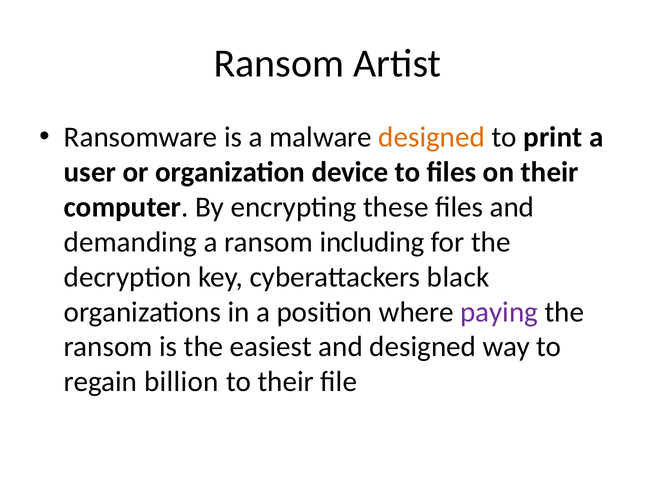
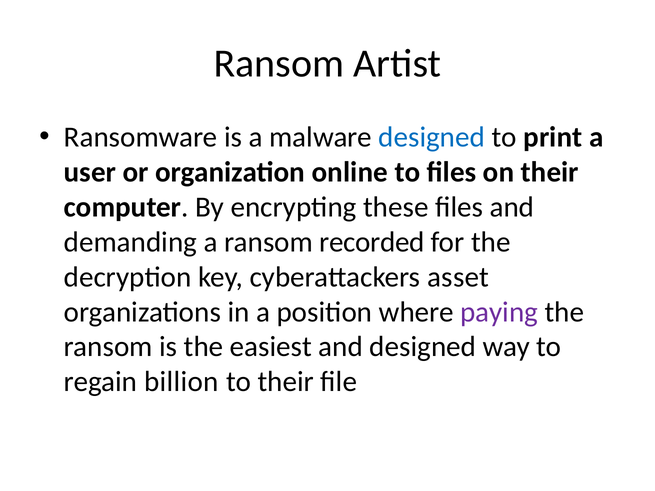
designed colour: orange -> blue (432, 137)
device: device -> online (350, 172)
including: including -> recorded (372, 242)
black: black -> asset (458, 277)
